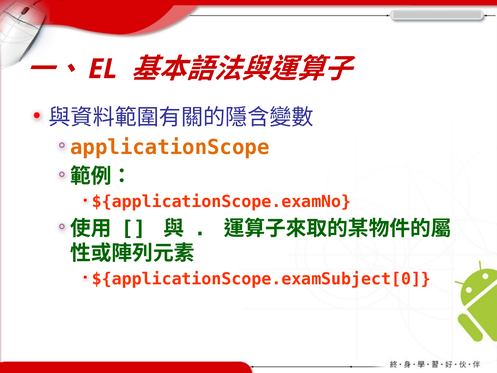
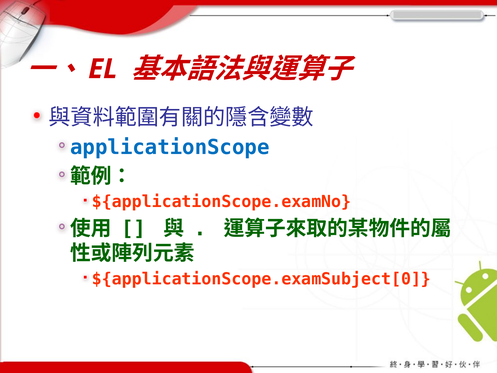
applicationScope colour: orange -> blue (170, 147)
